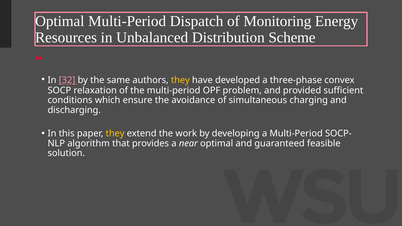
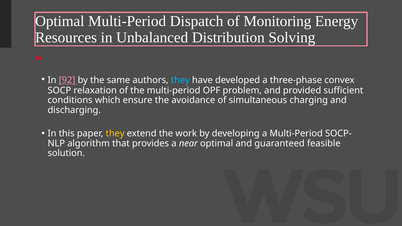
Scheme: Scheme -> Solving (292, 38)
32: 32 -> 92 (67, 80)
they colour: yellow -> light blue (180, 80)
